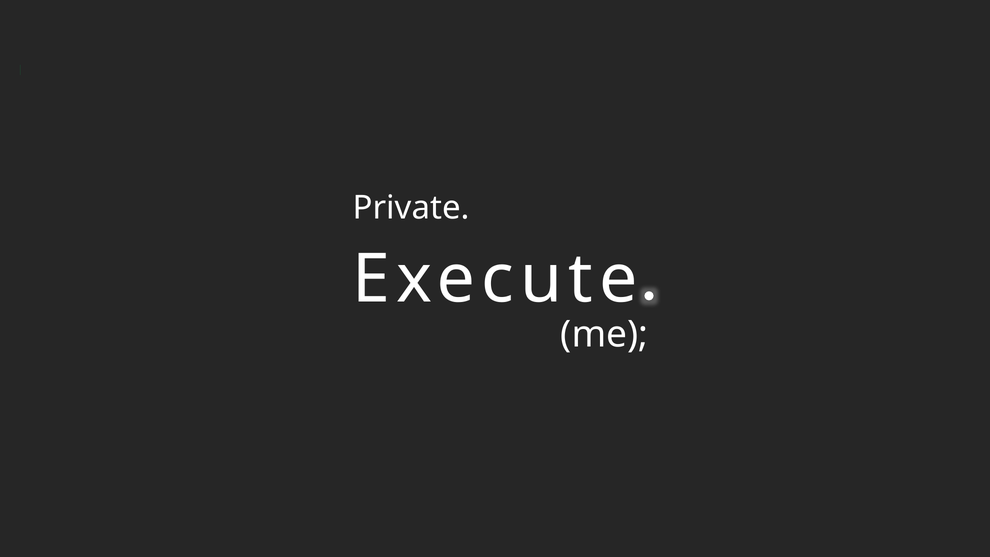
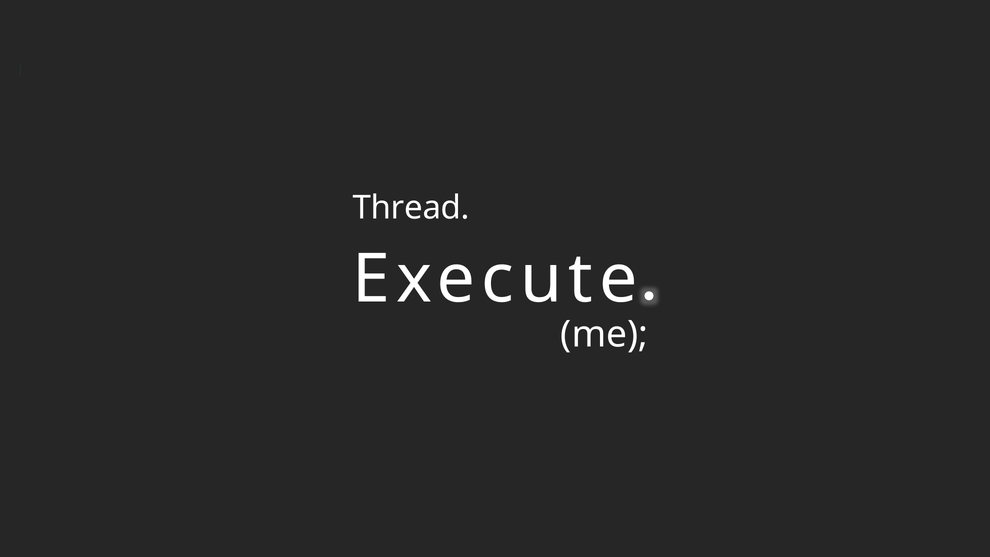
Private: Private -> Thread (411, 208)
